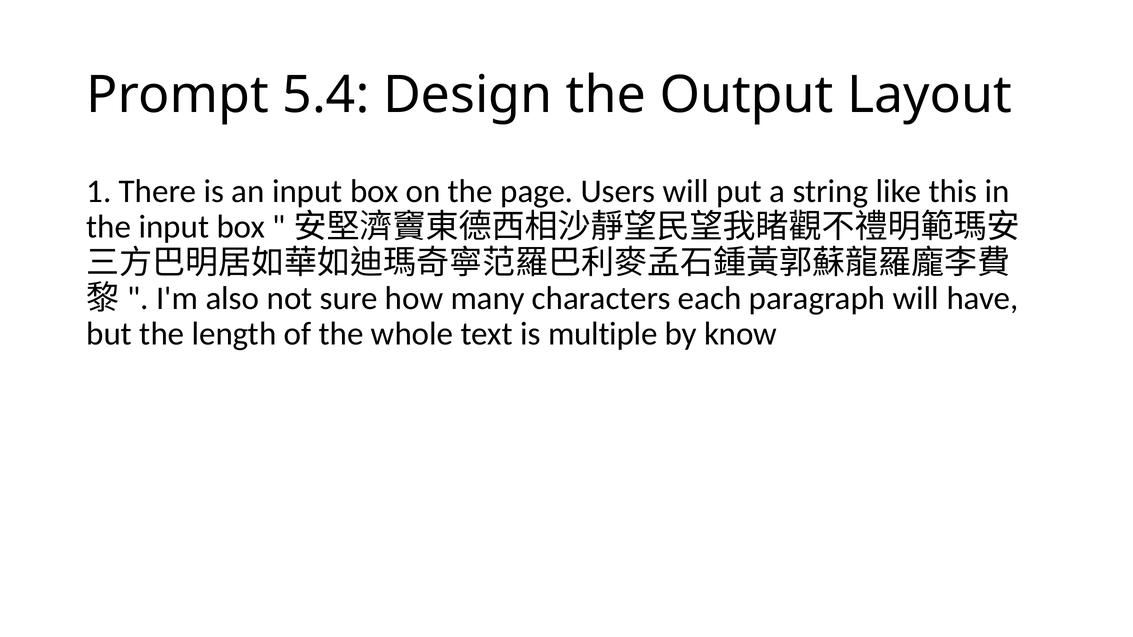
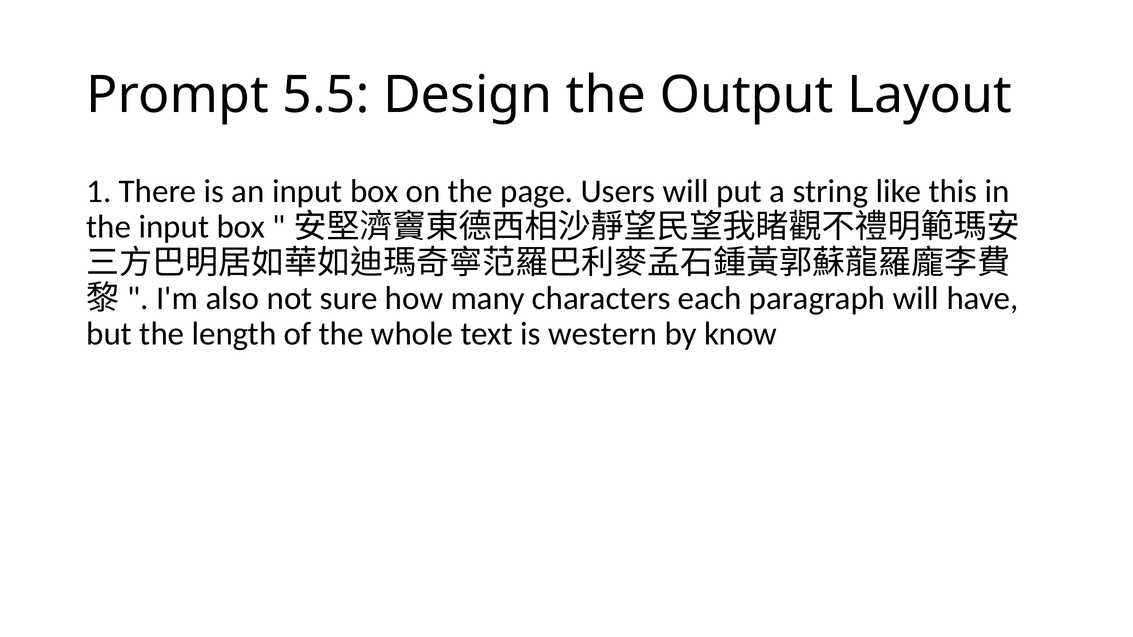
5.4: 5.4 -> 5.5 (326, 95)
multiple: multiple -> western (603, 334)
